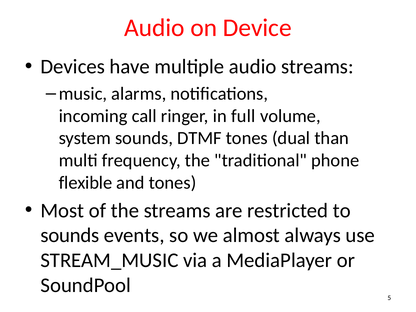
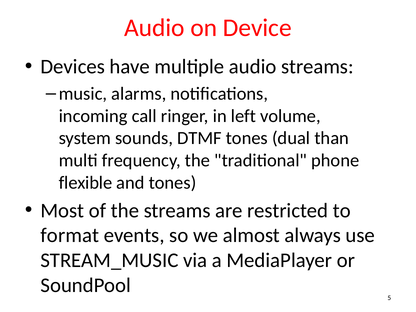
full: full -> left (243, 116)
sounds: sounds -> format (70, 235)
